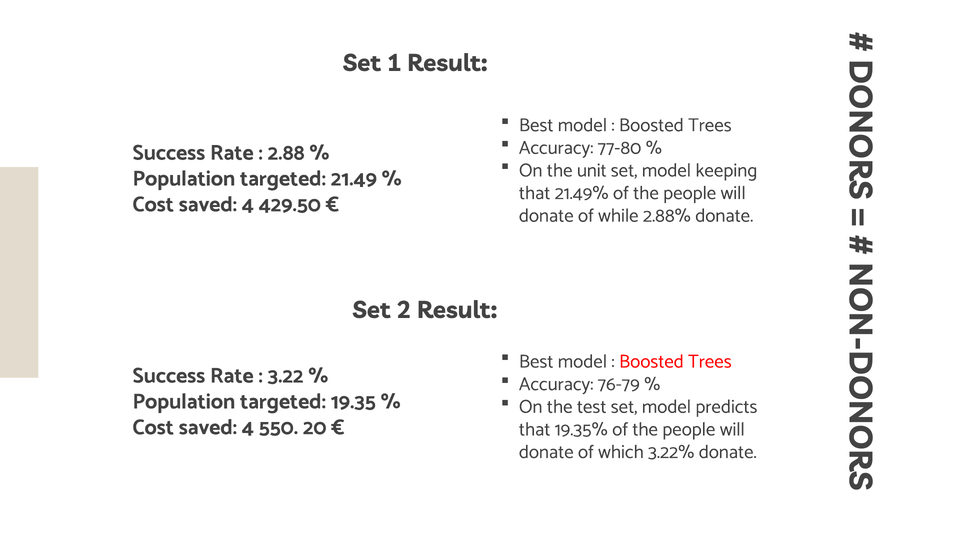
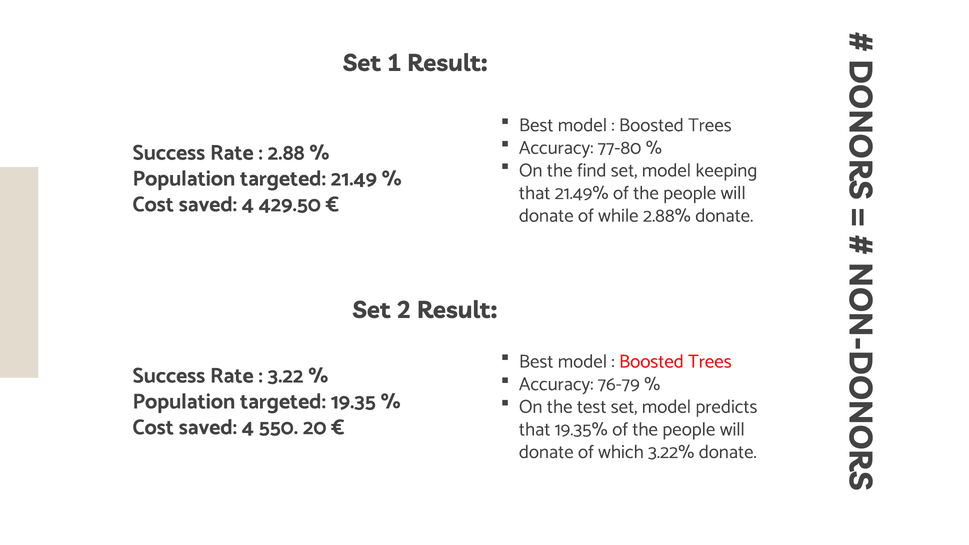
unit: unit -> find (592, 170)
